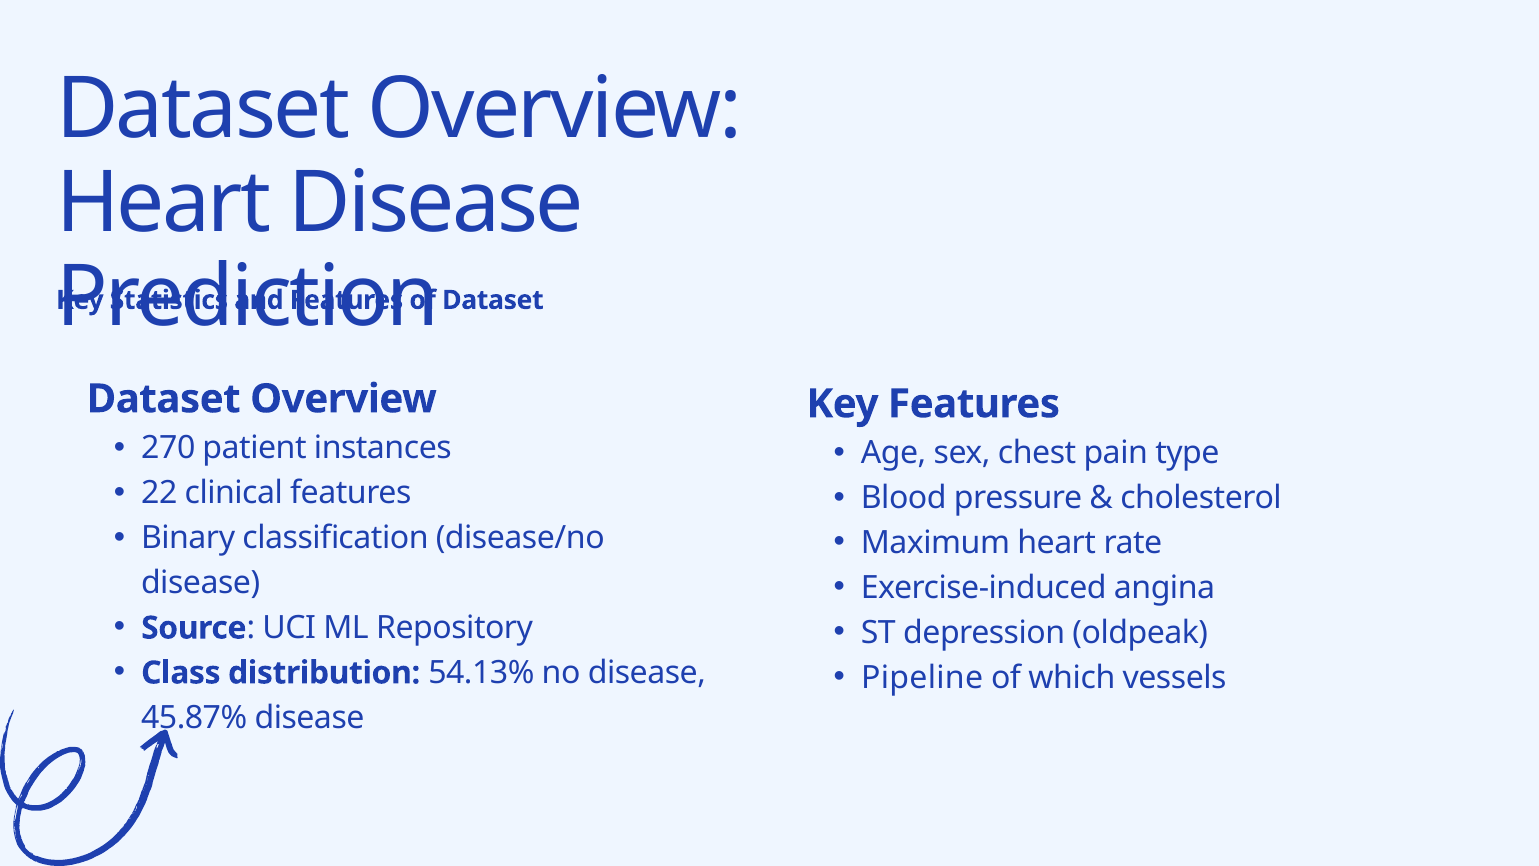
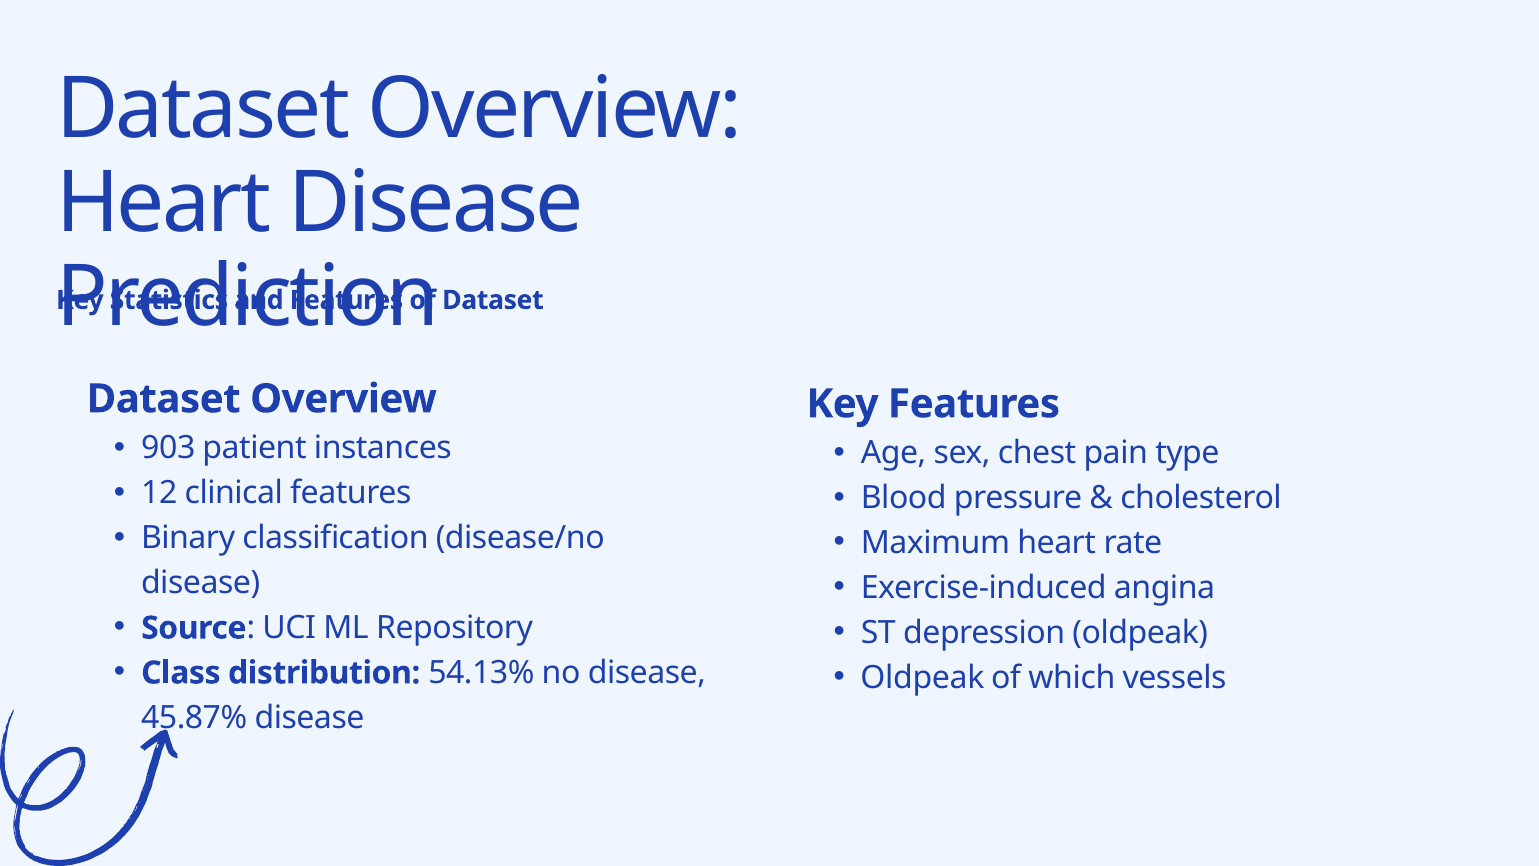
270: 270 -> 903 (168, 448)
22: 22 -> 12 (159, 493)
Pipeline: Pipeline -> Oldpeak (922, 678)
